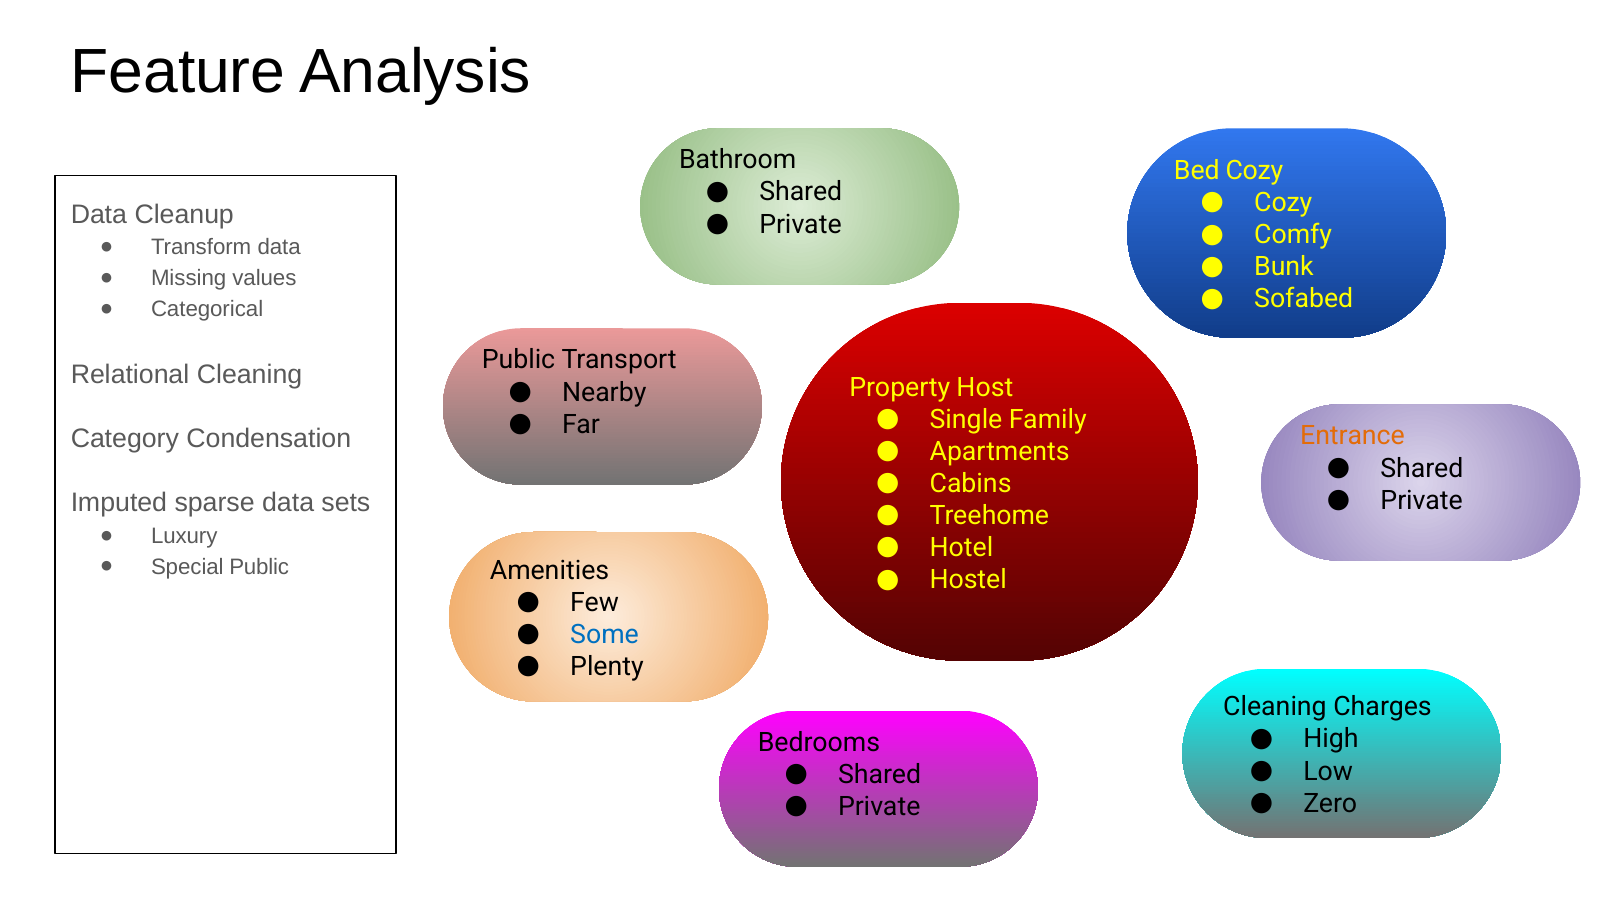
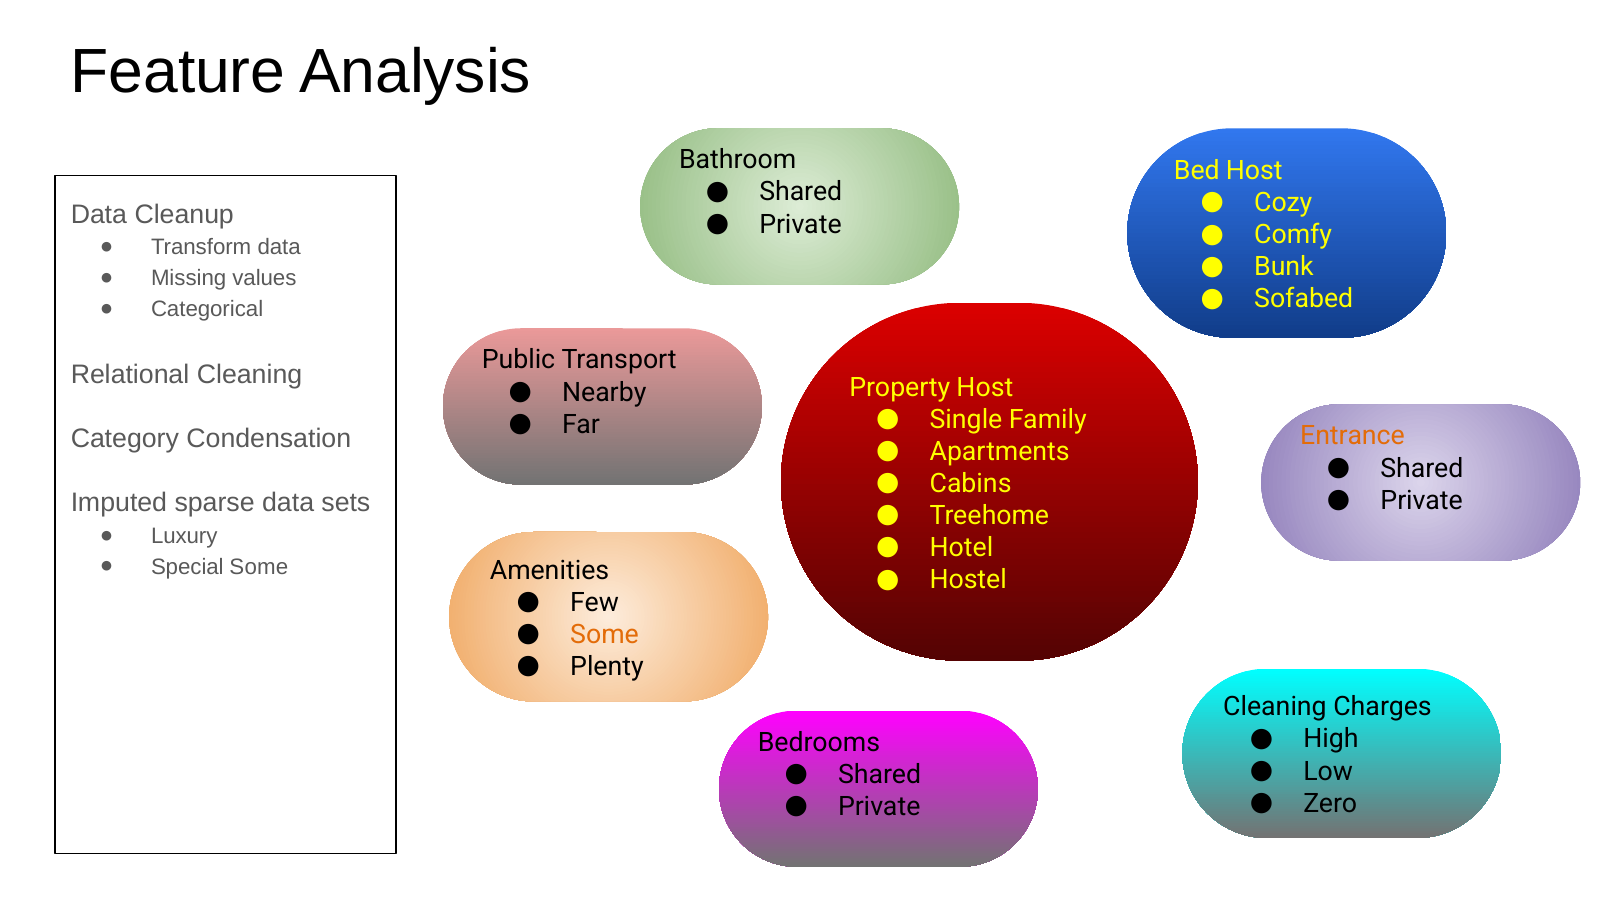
Bed Cozy: Cozy -> Host (1254, 171)
Special Public: Public -> Some (259, 567)
Some colour: blue -> orange (605, 635)
